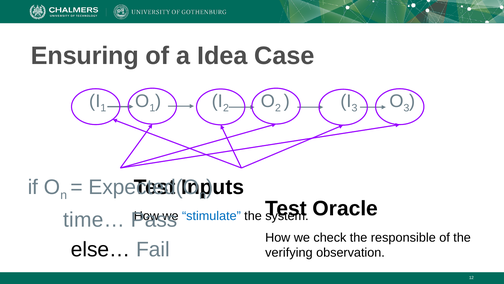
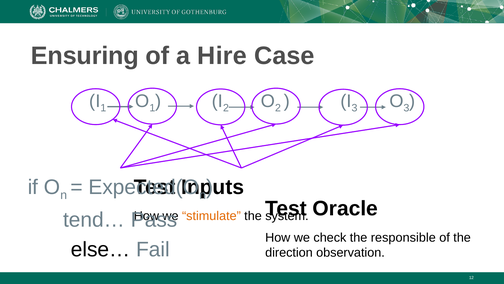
Idea: Idea -> Hire (222, 56)
stimulate colour: blue -> orange (211, 216)
time…: time… -> tend… (94, 220)
verifying: verifying -> direction (289, 252)
